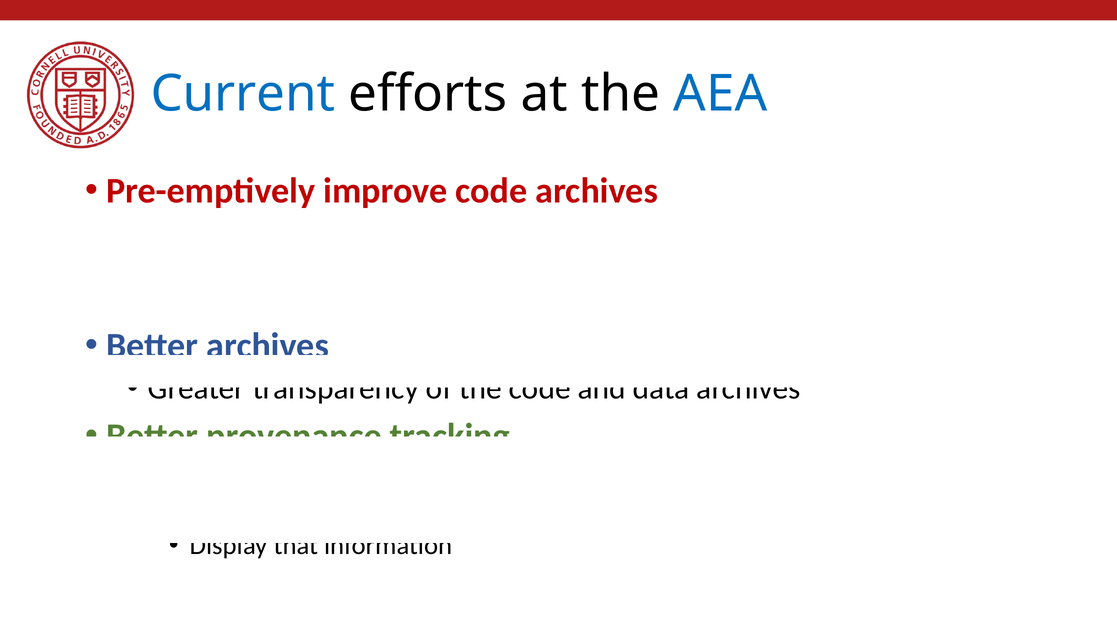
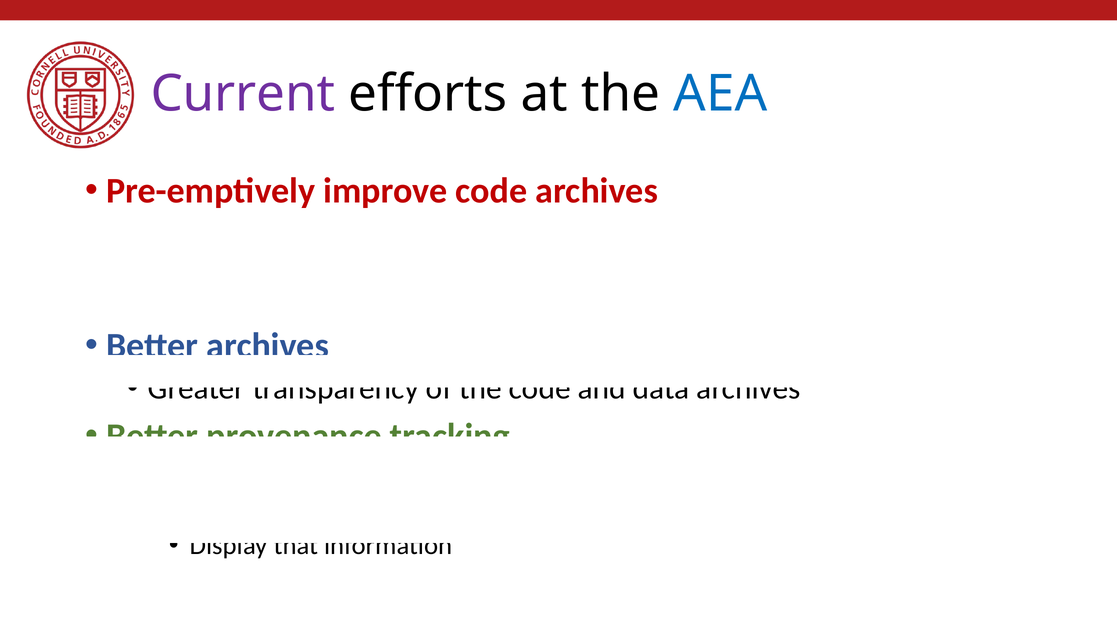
Current colour: blue -> purple (243, 94)
